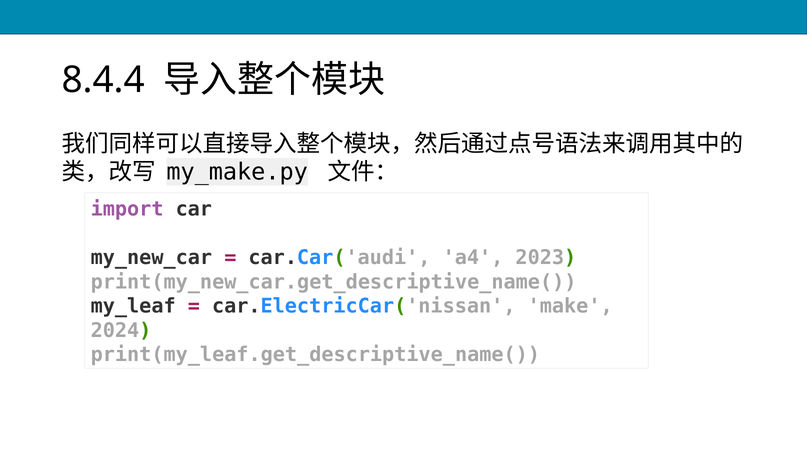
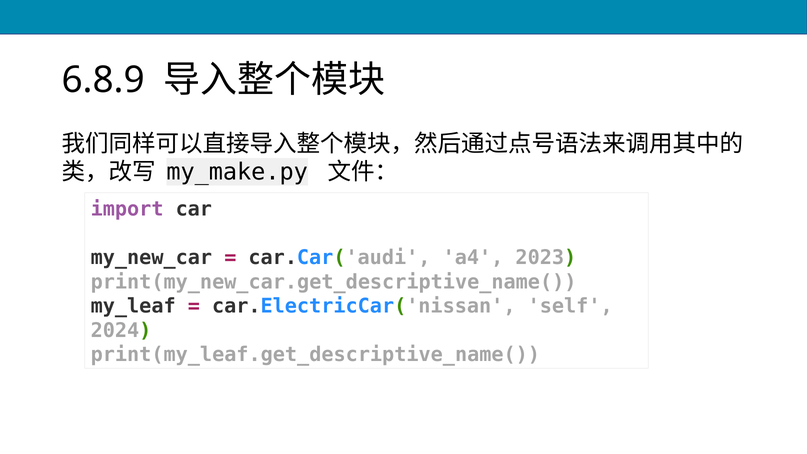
8.4.4: 8.4.4 -> 6.8.9 (103, 80)
make: make -> self (570, 306)
